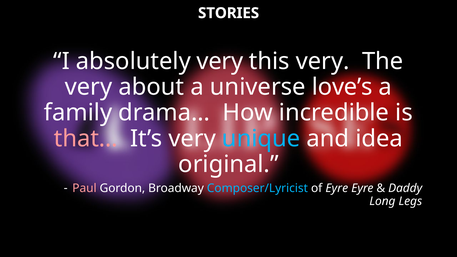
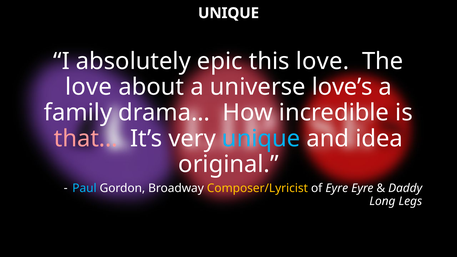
STORIES: STORIES -> UNIQUE (229, 13)
absolutely very: very -> epic (220, 61)
this very: very -> love (323, 61)
very: very -> love (88, 87)
Paul colour: pink -> light blue (84, 188)
Composer/Lyricist colour: light blue -> yellow (257, 188)
